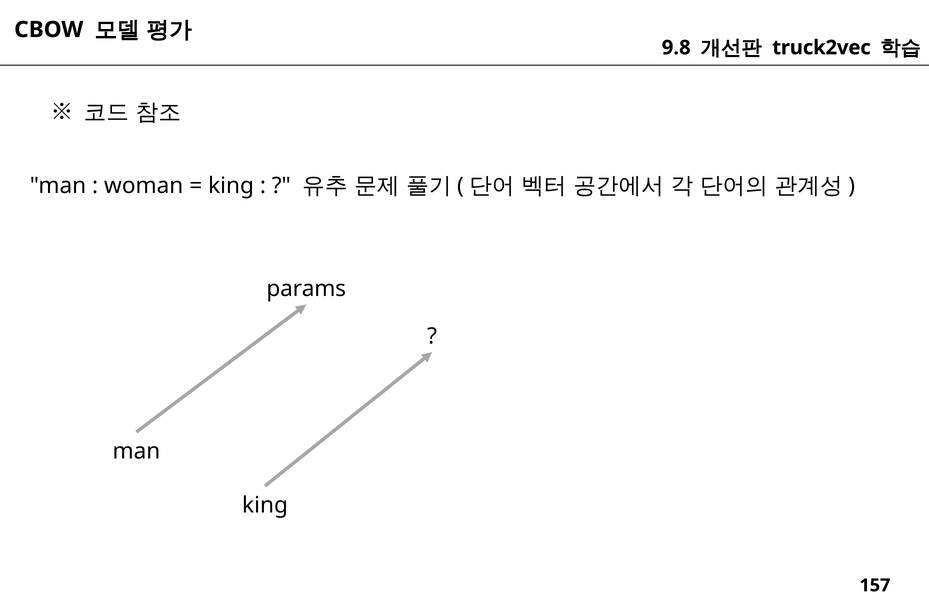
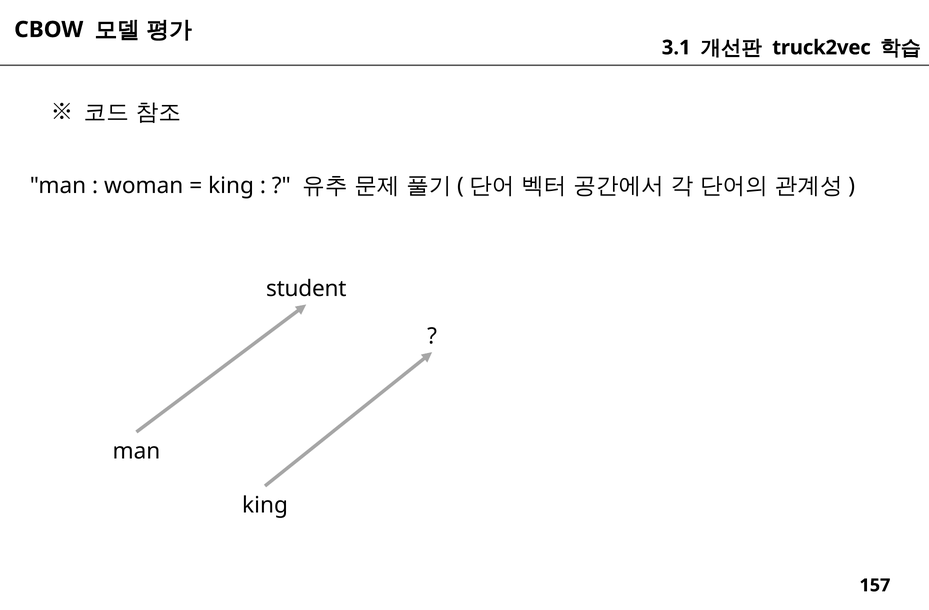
9.8: 9.8 -> 3.1 (676, 48)
params: params -> student (306, 289)
